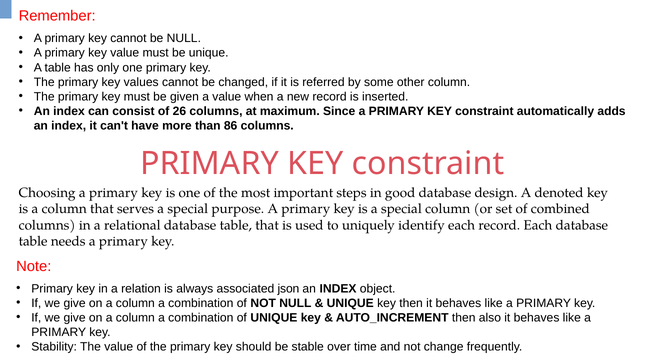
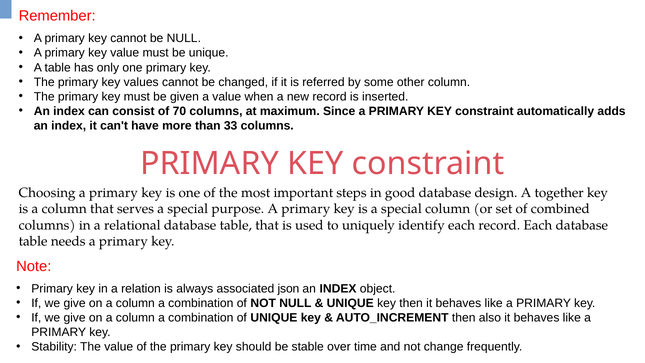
26: 26 -> 70 (179, 111)
86: 86 -> 33 (231, 126)
denoted: denoted -> together (559, 193)
